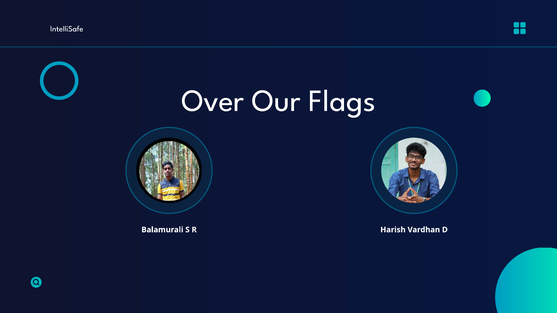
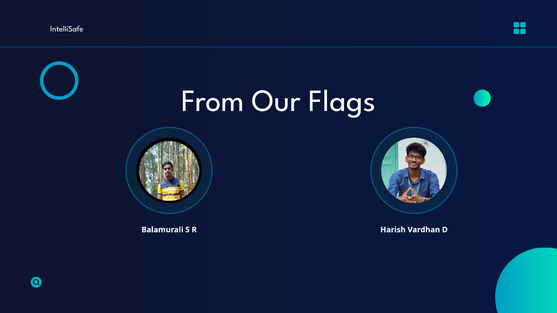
Over: Over -> From (213, 101)
